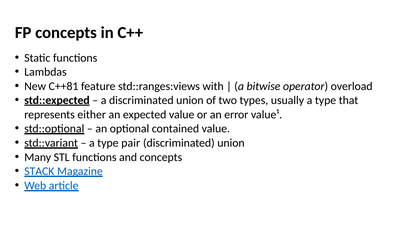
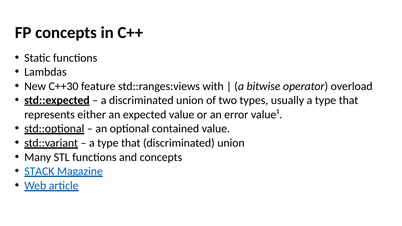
C++81: C++81 -> C++30 (63, 86)
pair: pair -> that (131, 143)
